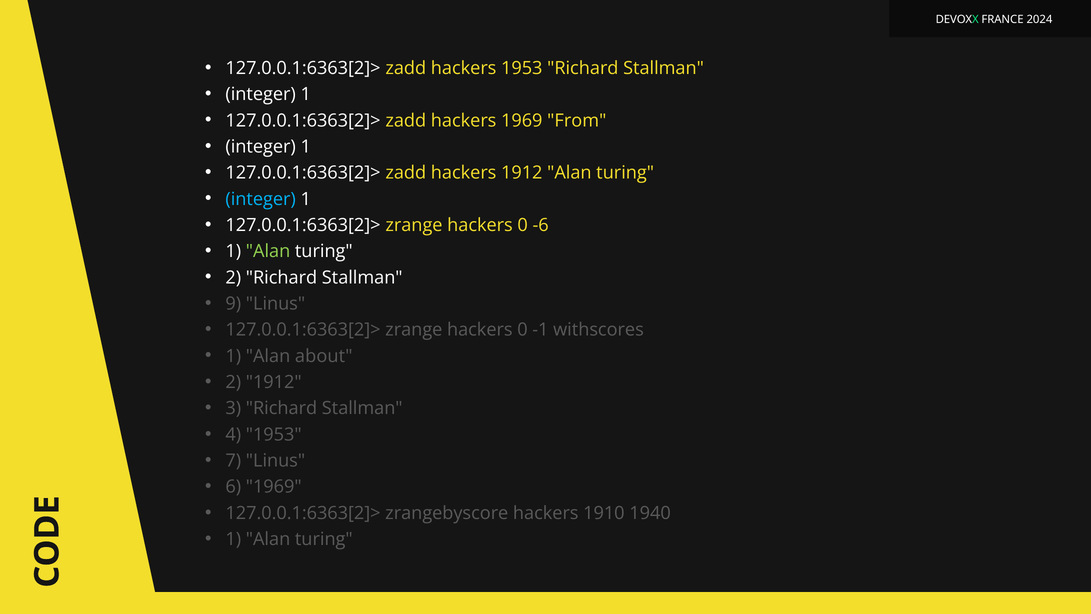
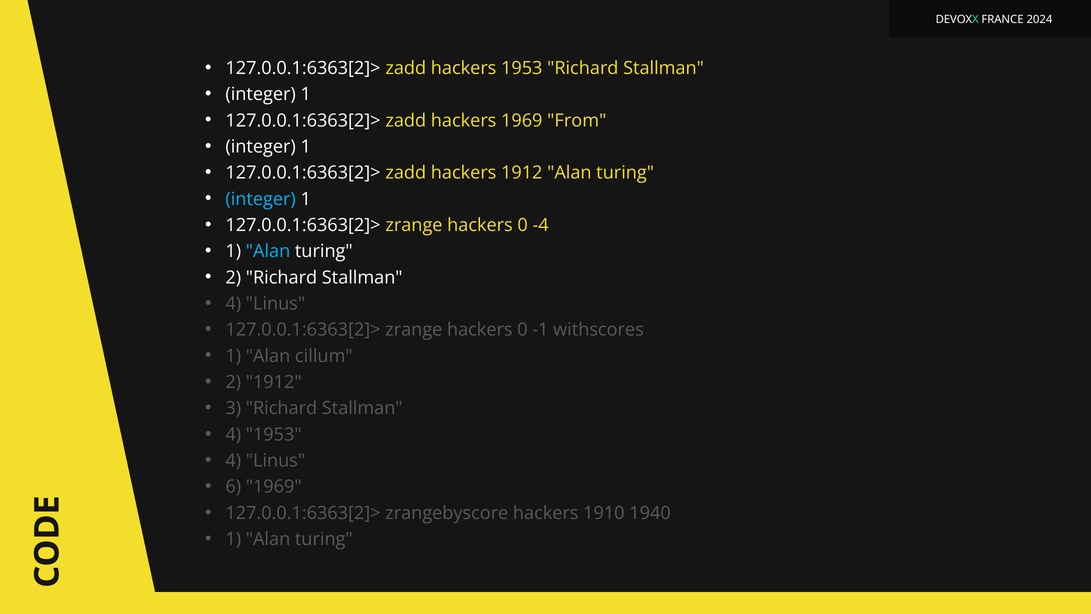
-6: -6 -> -4 (541, 225)
Alan colour: light green -> light blue (268, 251)
9: 9 -> 4 (233, 304)
about: about -> cillum (324, 356)
7: 7 -> 4 (233, 460)
